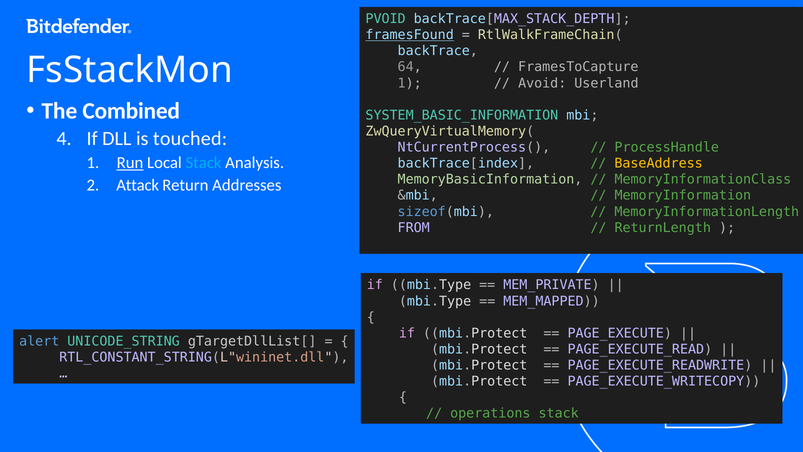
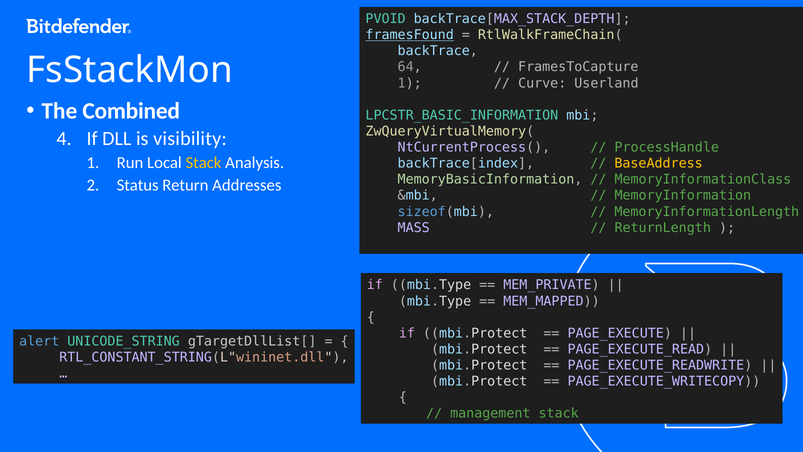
Avoid: Avoid -> Curve (542, 83)
SYSTEM_BASIC_INFORMATION: SYSTEM_BASIC_INFORMATION -> LPCSTR_BASIC_INFORMATION (462, 115)
touched: touched -> visibility (190, 139)
Run underline: present -> none (130, 163)
Stack colour: light blue -> yellow (203, 163)
Attack: Attack -> Status (138, 185)
FROM: FROM -> MASS (414, 228)
operations: operations -> management (490, 413)
